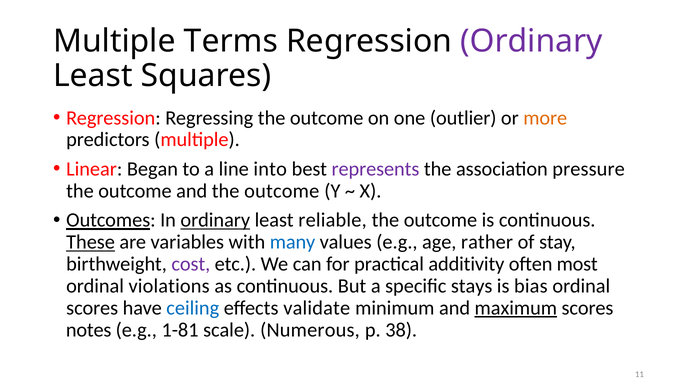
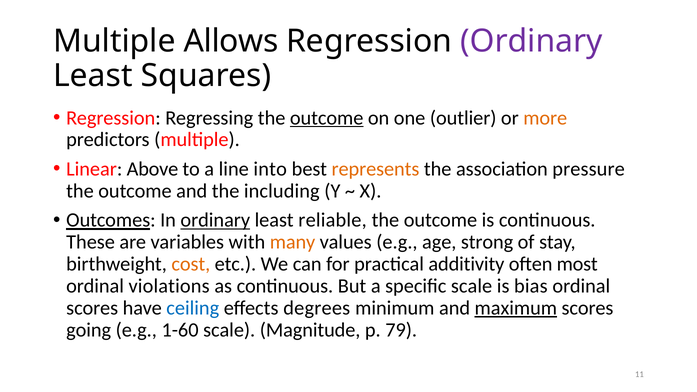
Terms: Terms -> Allows (231, 41)
outcome underline: none -> present (327, 118)
Began: Began -> Above (153, 169)
represents colour: purple -> orange (375, 169)
and the outcome: outcome -> including (282, 191)
These underline: present -> none (91, 242)
many colour: blue -> orange (293, 242)
rather: rather -> strong (487, 242)
cost colour: purple -> orange (191, 264)
specific stays: stays -> scale (472, 286)
validate: validate -> degrees (317, 308)
notes: notes -> going (89, 330)
1-81: 1-81 -> 1-60 (180, 330)
Numerous: Numerous -> Magnitude (310, 330)
38: 38 -> 79 (401, 330)
